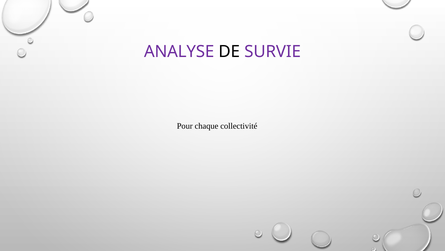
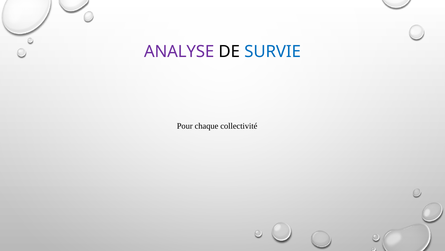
SURVIE colour: purple -> blue (273, 52)
